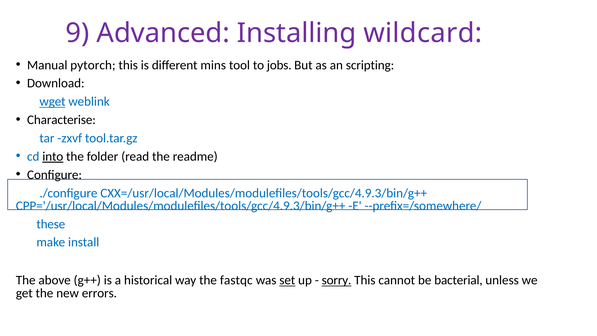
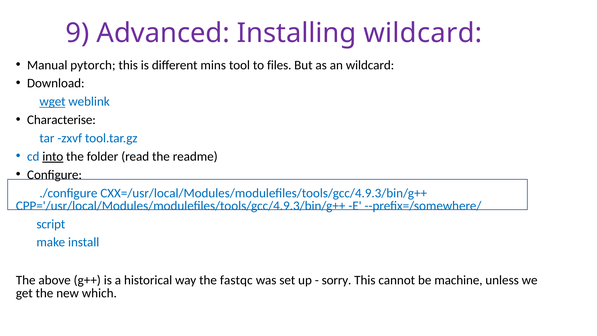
jobs: jobs -> files (279, 65)
an scripting: scripting -> wildcard (370, 65)
these: these -> script (51, 224)
set underline: present -> none (287, 280)
sorry underline: present -> none (337, 280)
bacterial: bacterial -> machine (458, 280)
errors: errors -> which (99, 293)
